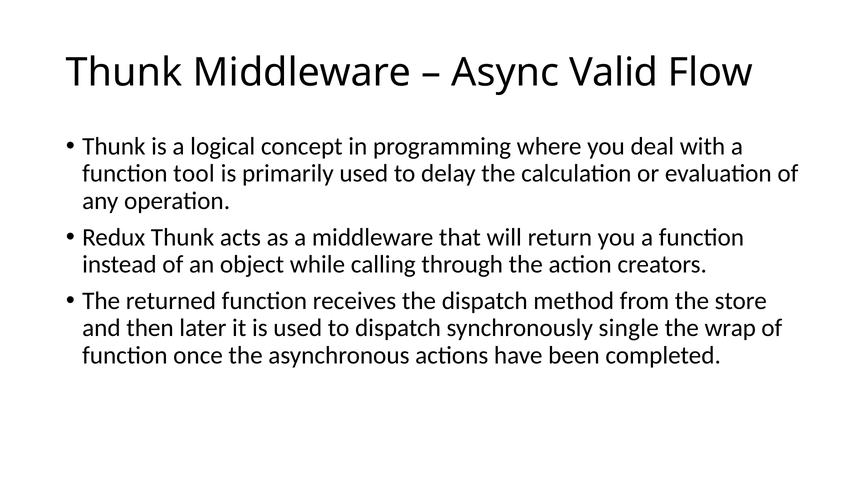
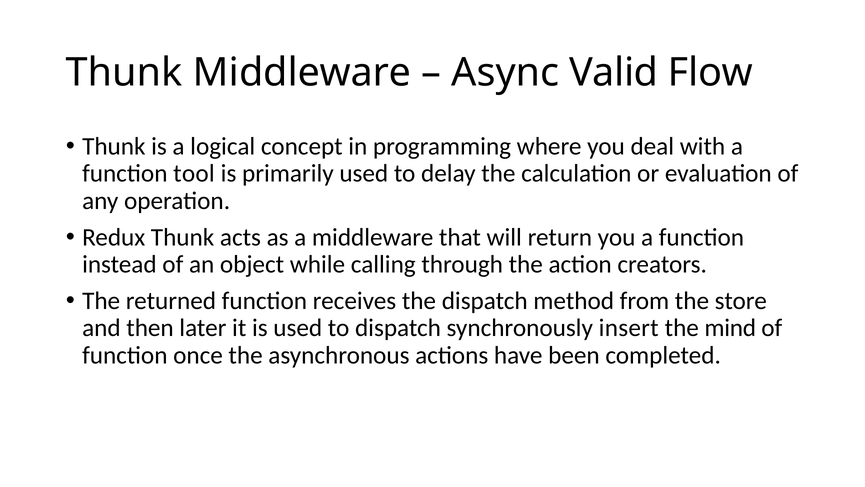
single: single -> insert (629, 328)
wrap: wrap -> mind (730, 328)
